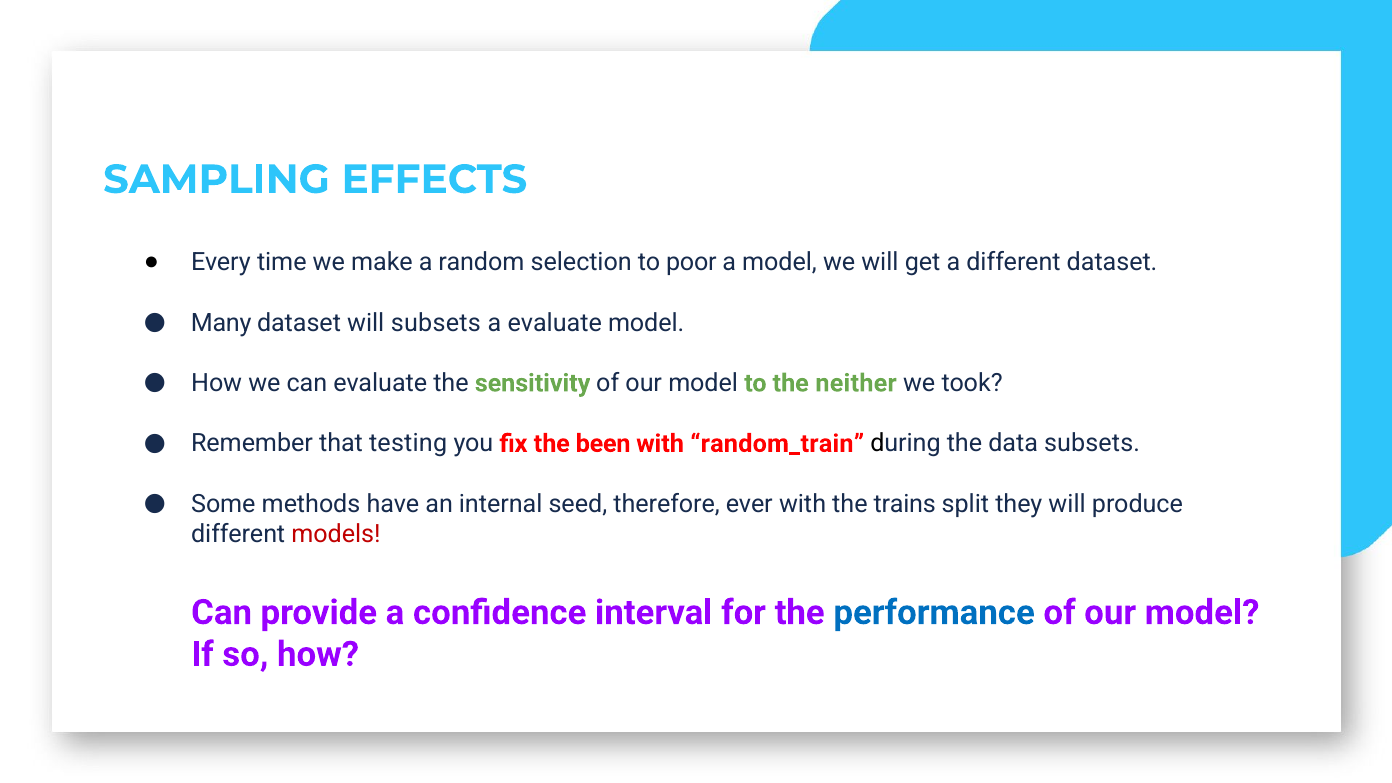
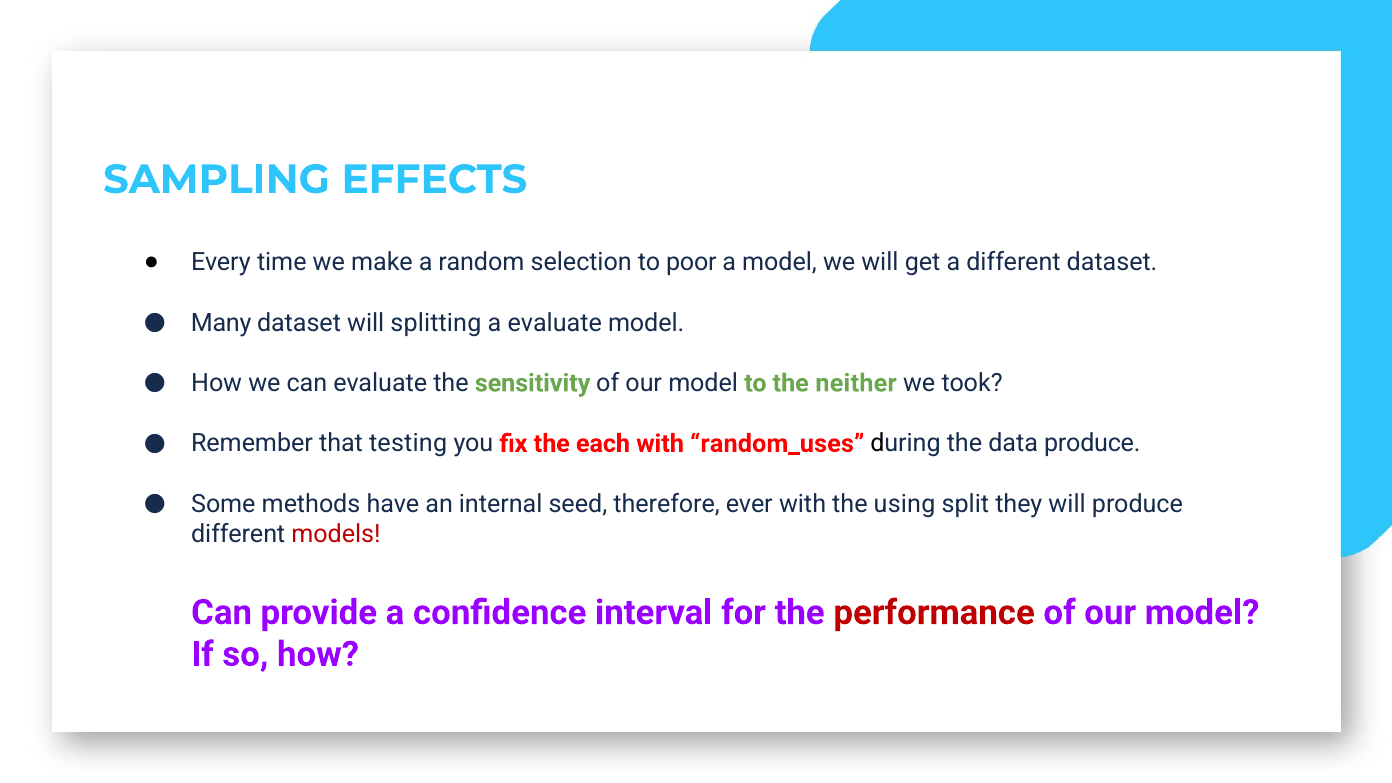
will subsets: subsets -> splitting (436, 323)
been: been -> each (603, 444)
random_train: random_train -> random_uses (777, 444)
data subsets: subsets -> produce (1092, 444)
trains: trains -> using (905, 504)
performance colour: blue -> red (934, 613)
